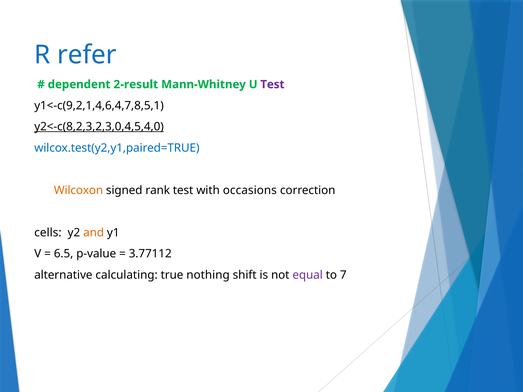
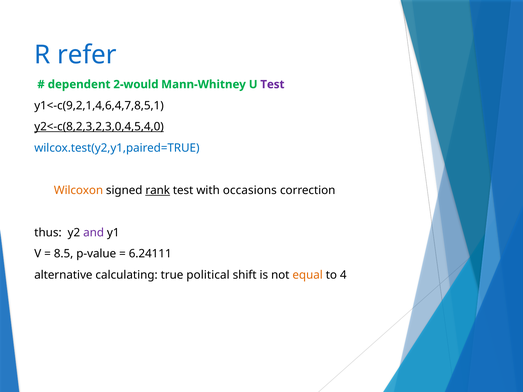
2-result: 2-result -> 2-would (136, 84)
rank underline: none -> present (158, 190)
cells: cells -> thus (48, 233)
and colour: orange -> purple (94, 233)
6.5: 6.5 -> 8.5 (64, 254)
3.77112: 3.77112 -> 6.24111 (150, 254)
nothing: nothing -> political (208, 275)
equal colour: purple -> orange (308, 275)
7: 7 -> 4 (343, 275)
